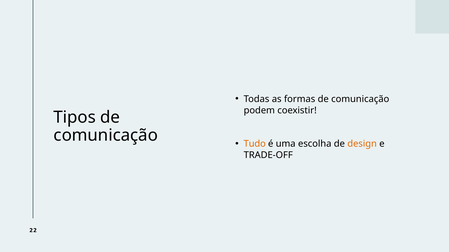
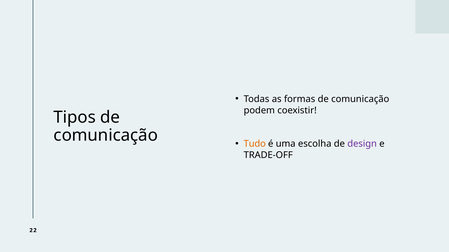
design colour: orange -> purple (362, 144)
